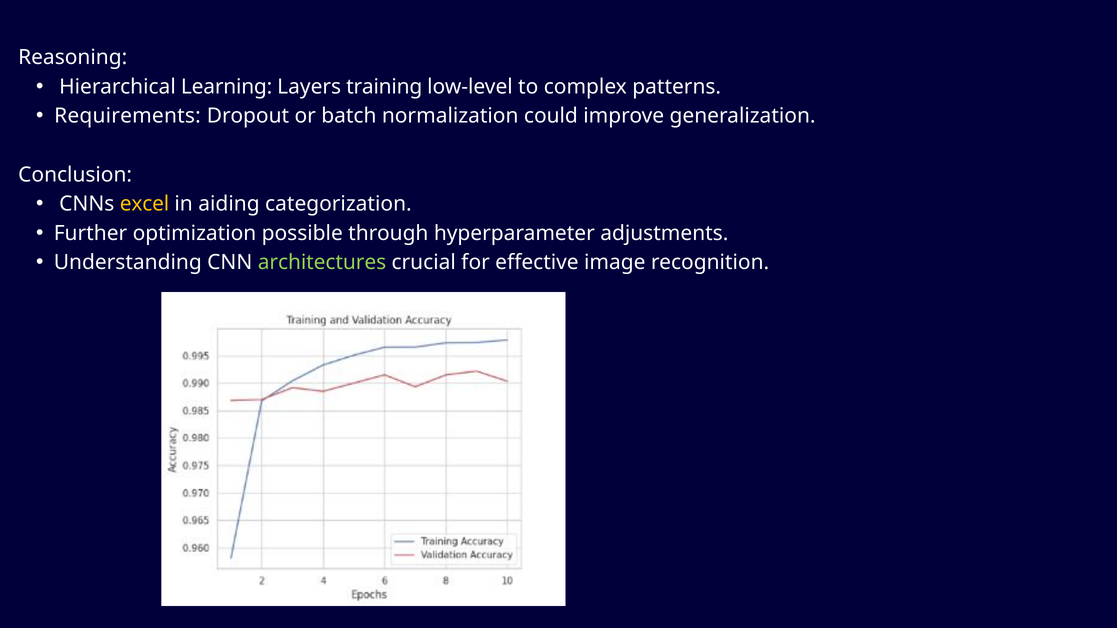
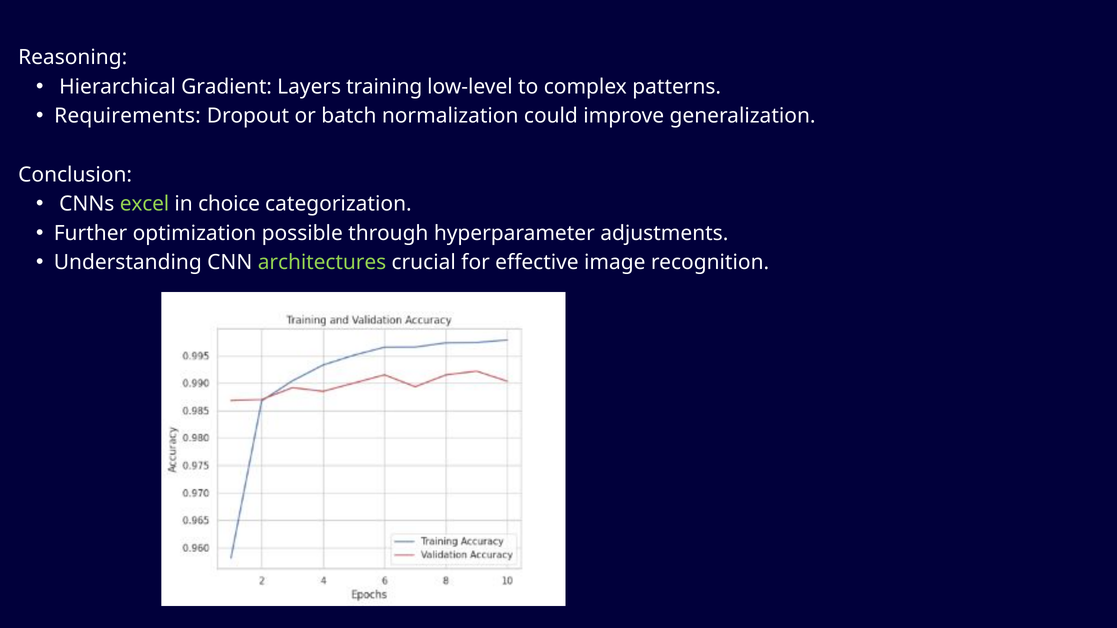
Learning: Learning -> Gradient (227, 87)
excel colour: yellow -> light green (145, 204)
aiding: aiding -> choice (229, 204)
